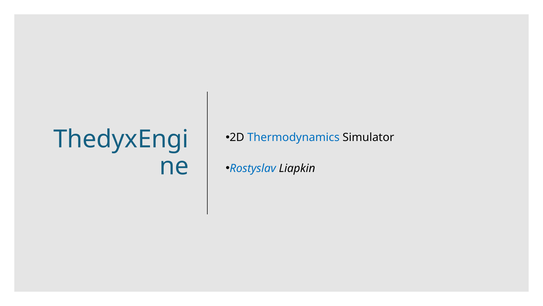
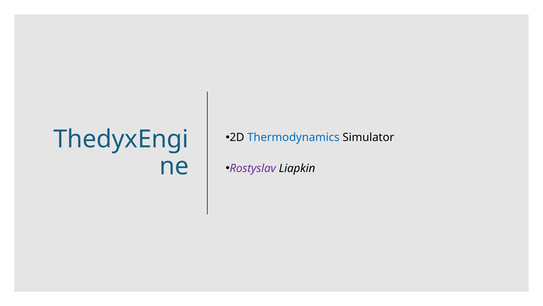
Rostyslav colour: blue -> purple (253, 168)
